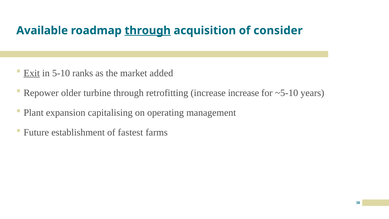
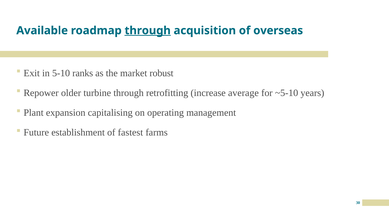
consider: consider -> overseas (278, 31)
Exit underline: present -> none (32, 73)
added: added -> robust (161, 73)
increase increase: increase -> average (243, 93)
